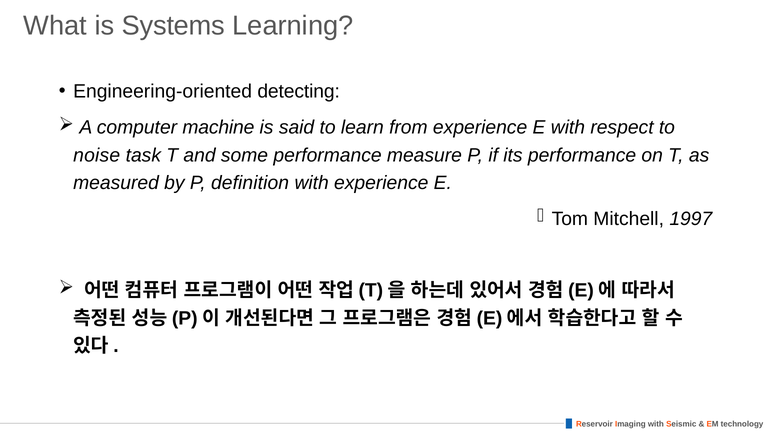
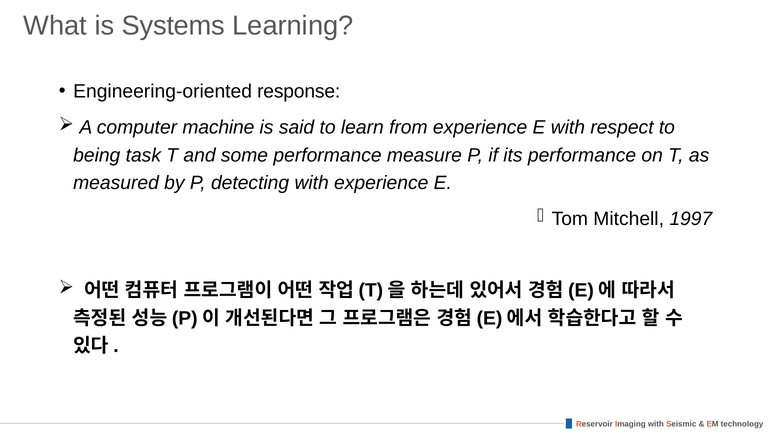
detecting: detecting -> response (299, 92)
noise: noise -> being (97, 155)
definition: definition -> detecting (250, 183)
